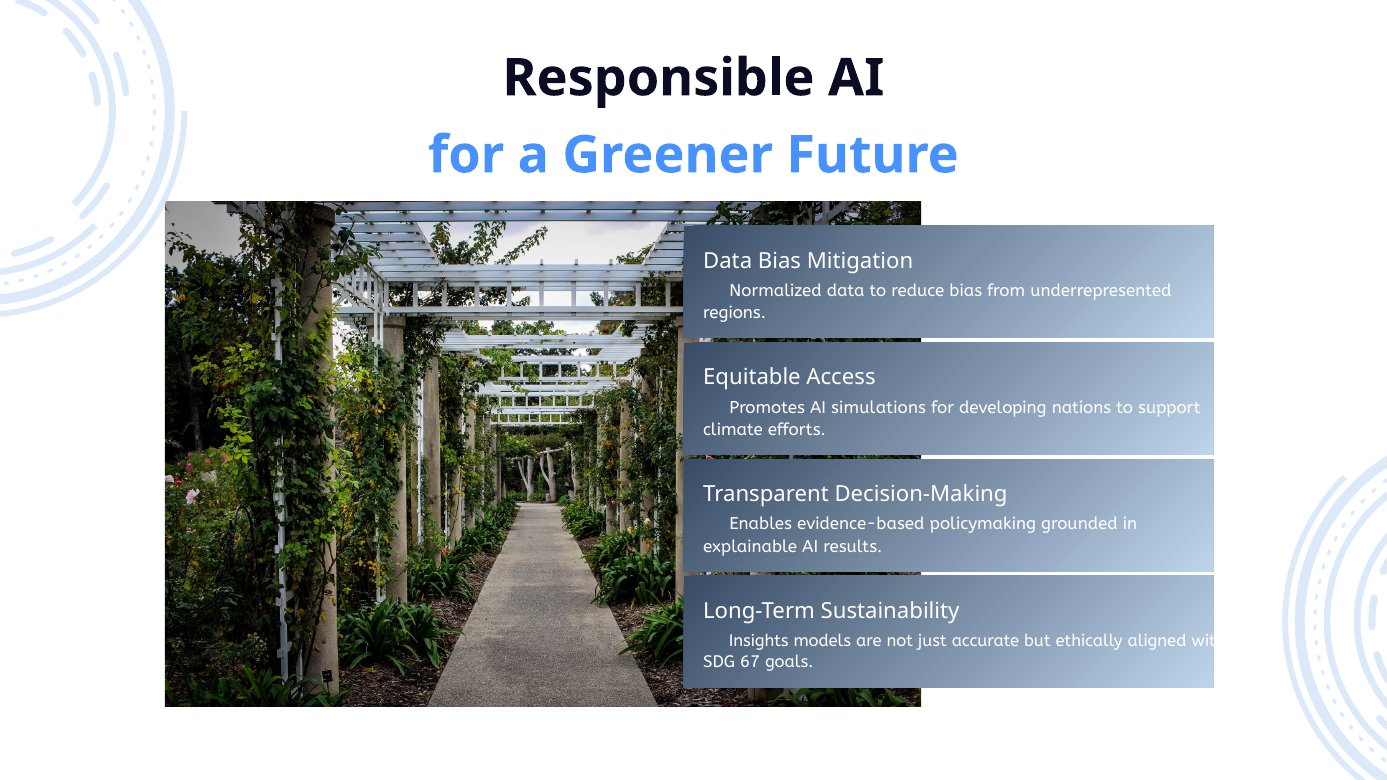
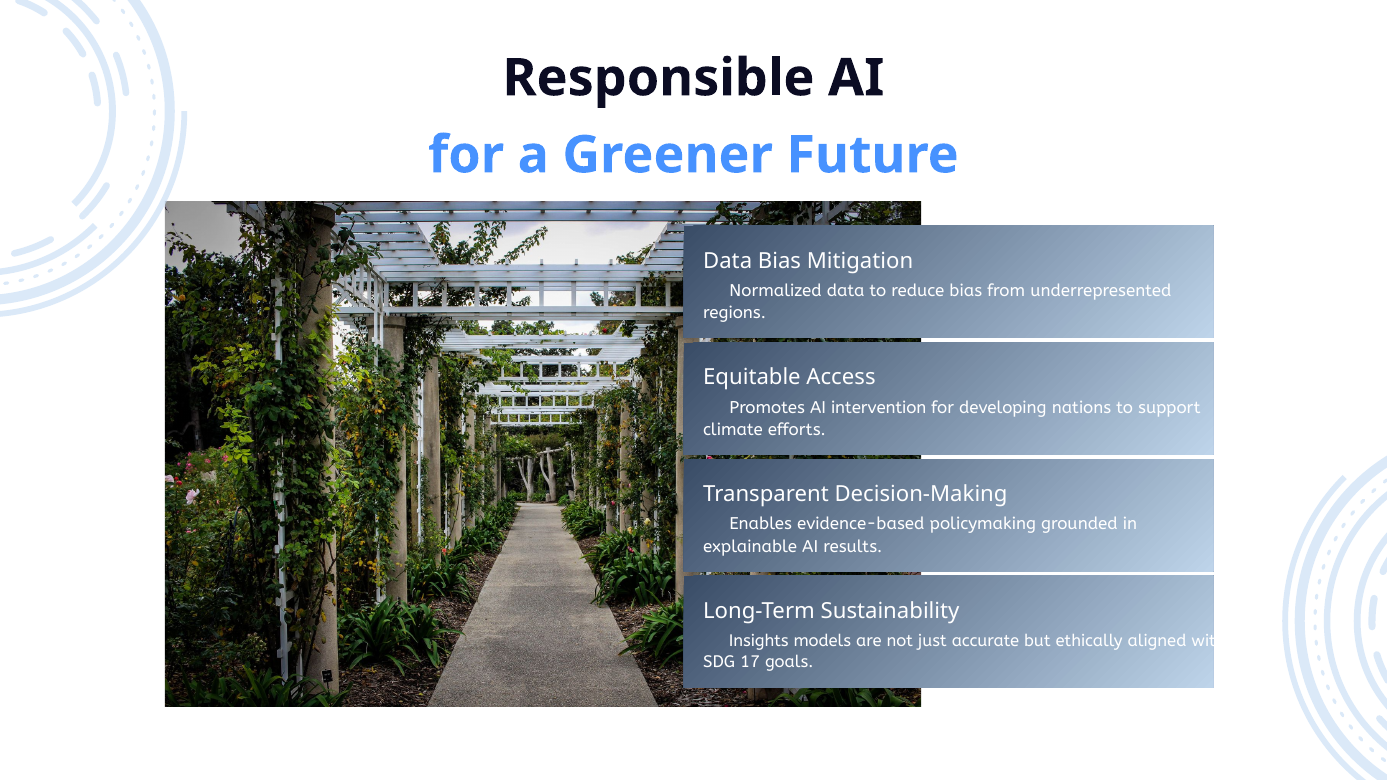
simulations: simulations -> intervention (879, 408)
67: 67 -> 17 (750, 663)
